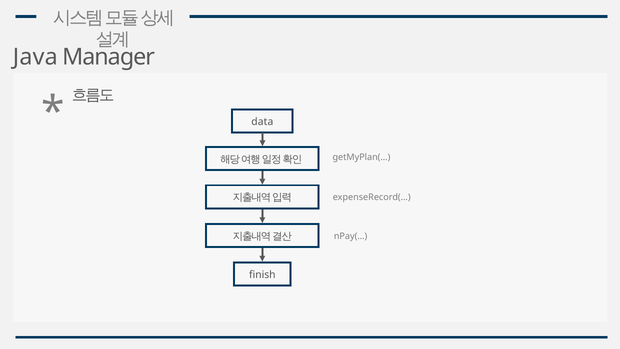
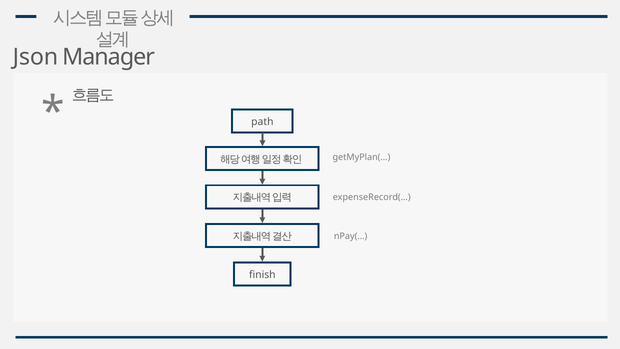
Java: Java -> Json (35, 57)
data: data -> path (262, 122)
